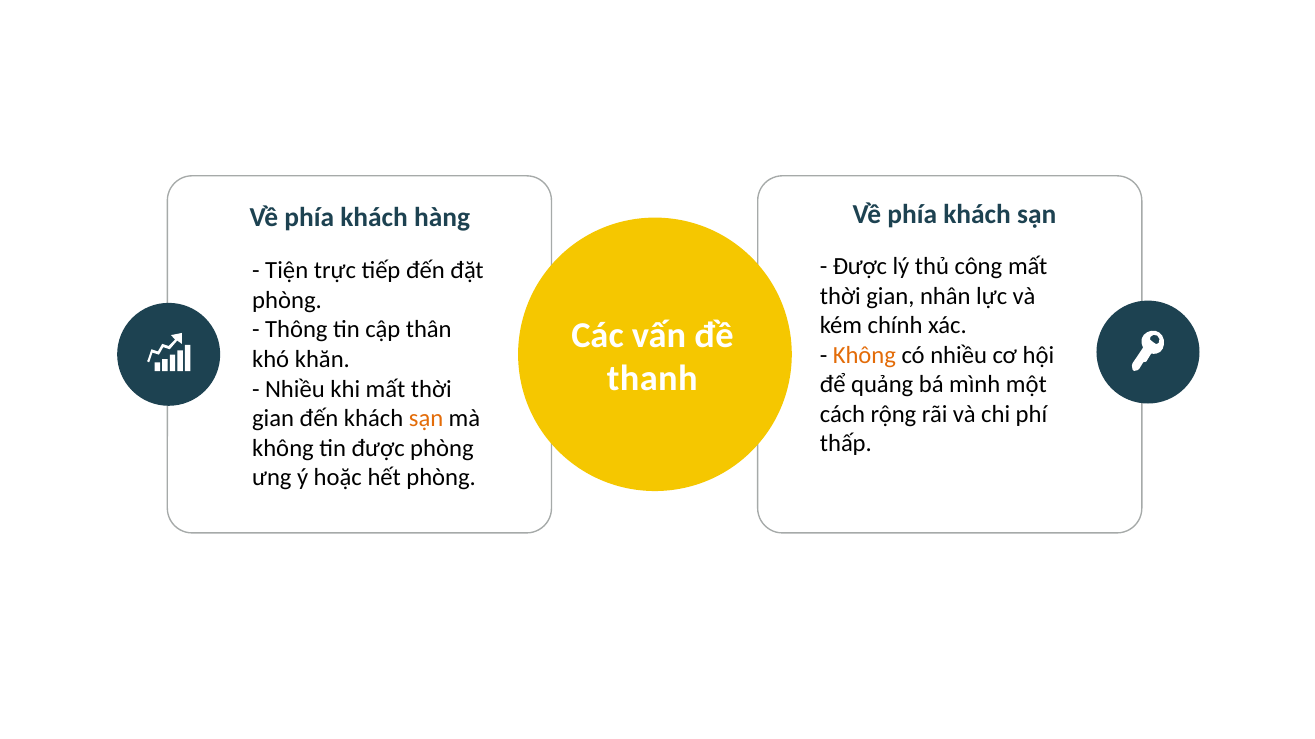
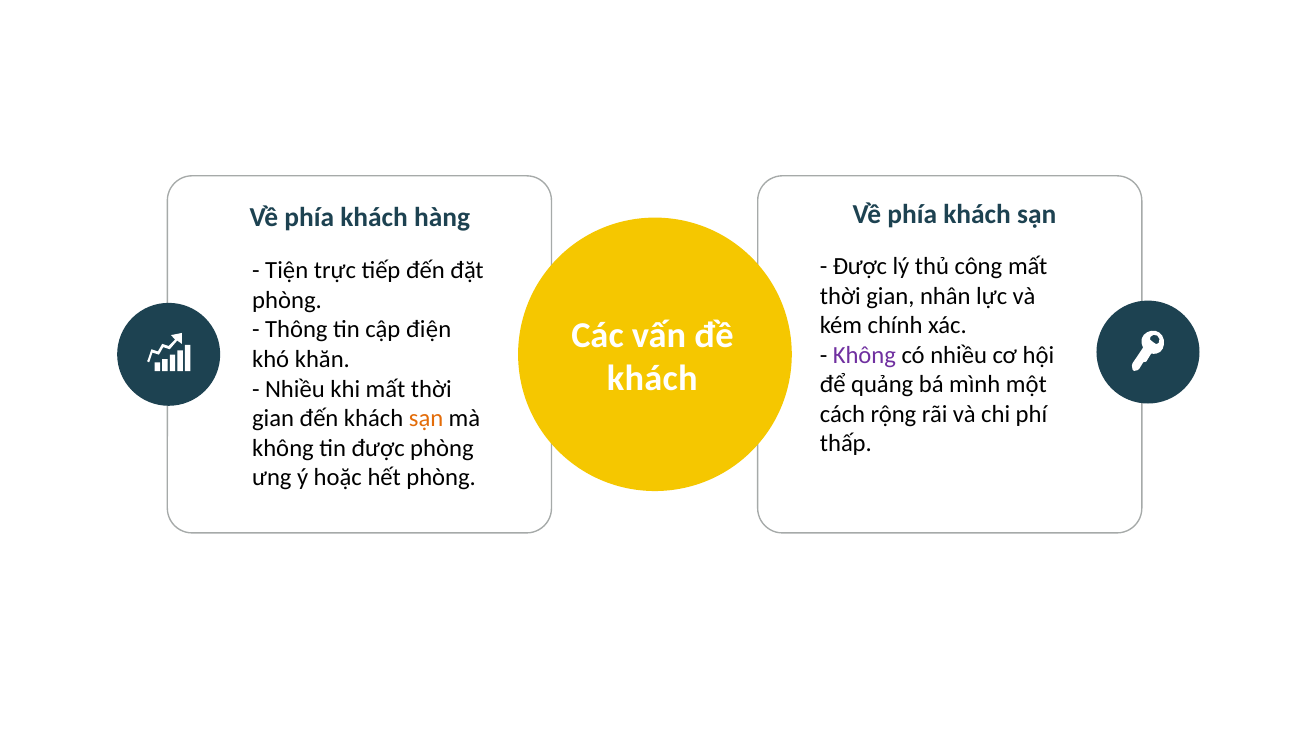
thân: thân -> điện (429, 330)
Không colour: orange -> purple (864, 355)
thanh: thanh -> khách (652, 379)
